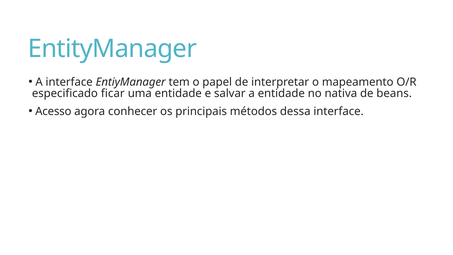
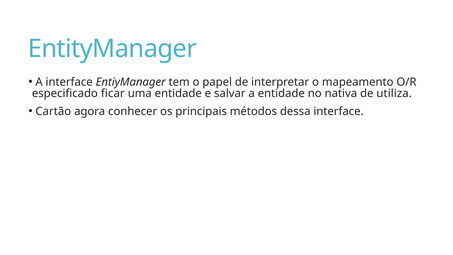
beans: beans -> utiliza (394, 94)
Acesso: Acesso -> Cartão (53, 111)
